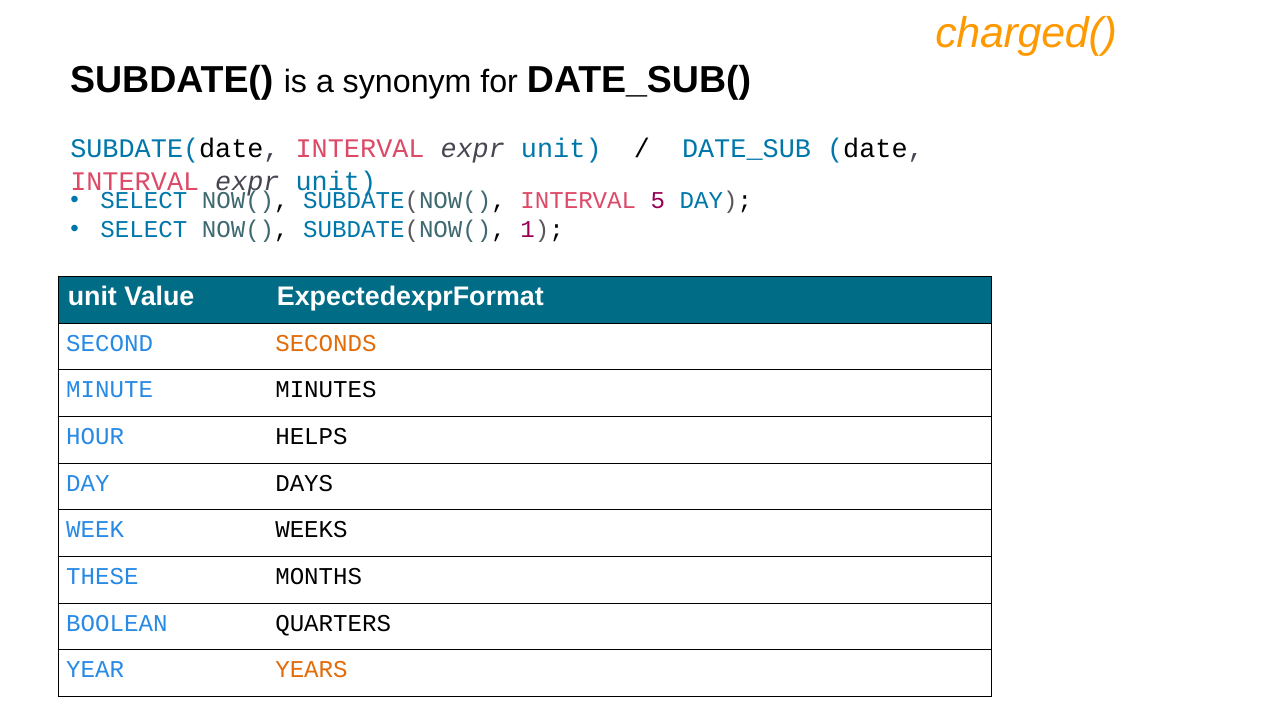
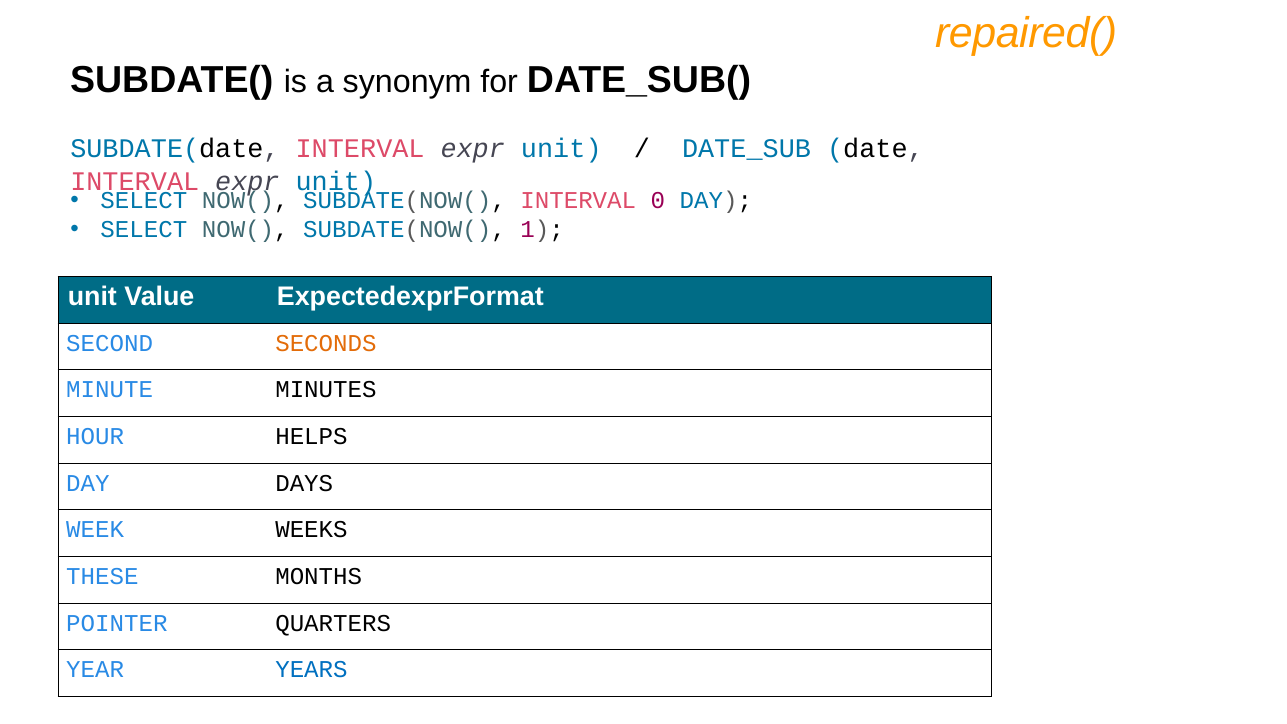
charged(: charged( -> repaired( (1026, 33)
5: 5 -> 0 (658, 200)
BOOLEAN: BOOLEAN -> POINTER (117, 623)
YEARS colour: orange -> blue (311, 670)
